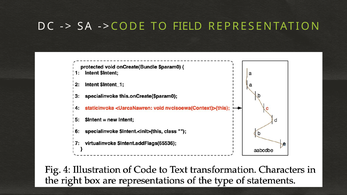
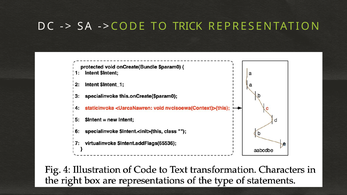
FIELD: FIELD -> TRICK (187, 26)
